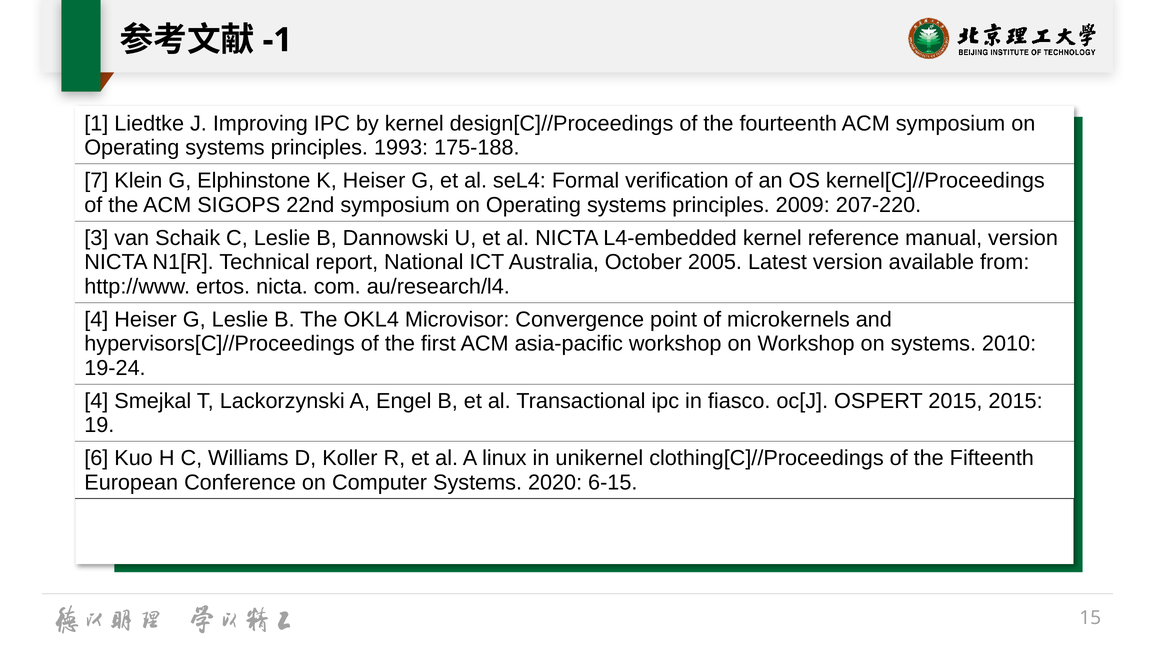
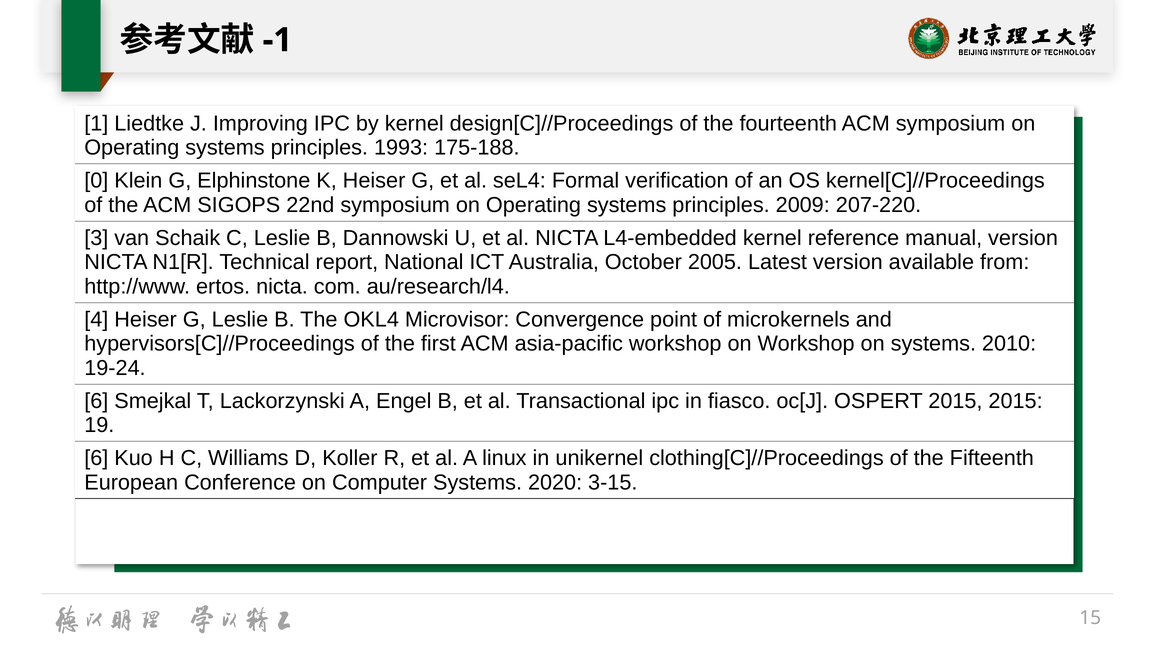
7: 7 -> 0 (96, 181)
4: 4 -> 6 (96, 401)
6-15: 6-15 -> 3-15 (613, 482)
